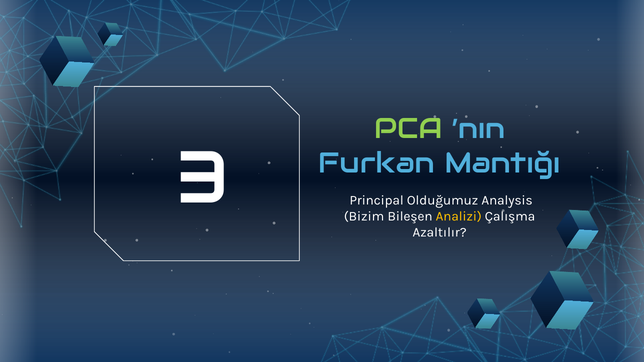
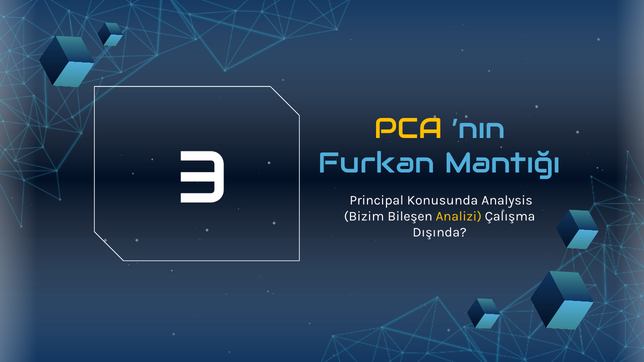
PCA colour: light green -> yellow (408, 129)
Olduğumuz: Olduğumuz -> Konusunda (442, 200)
Azaltılır: Azaltılır -> Dışında (440, 233)
